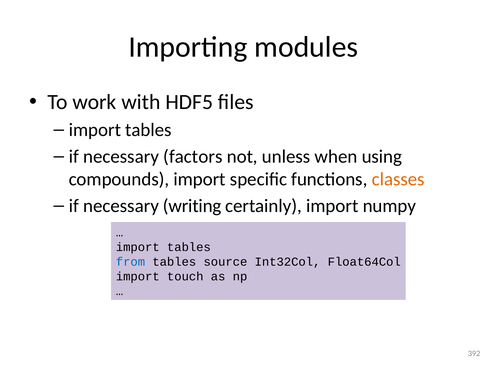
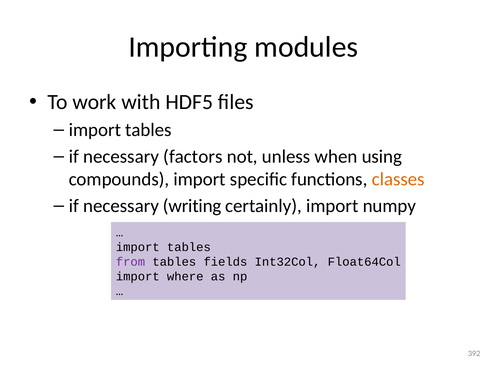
from colour: blue -> purple (130, 262)
source: source -> fields (225, 262)
touch: touch -> where (185, 277)
